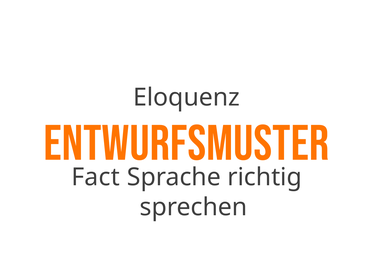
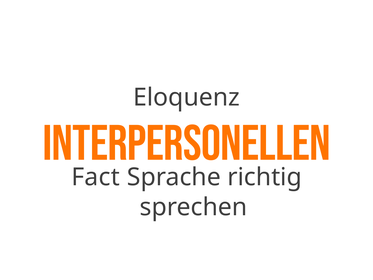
Entwurfsmuster: Entwurfsmuster -> Interpersonellen (187, 143)
